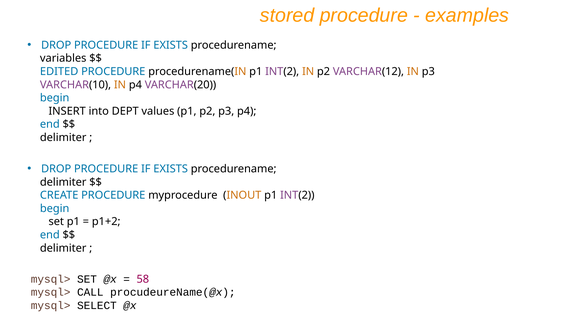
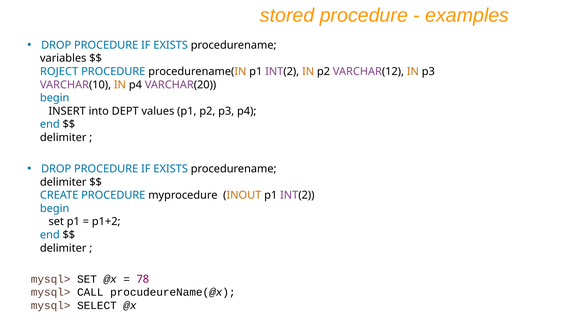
EDITED: EDITED -> ROJECT (59, 72)
58: 58 -> 78 (143, 279)
